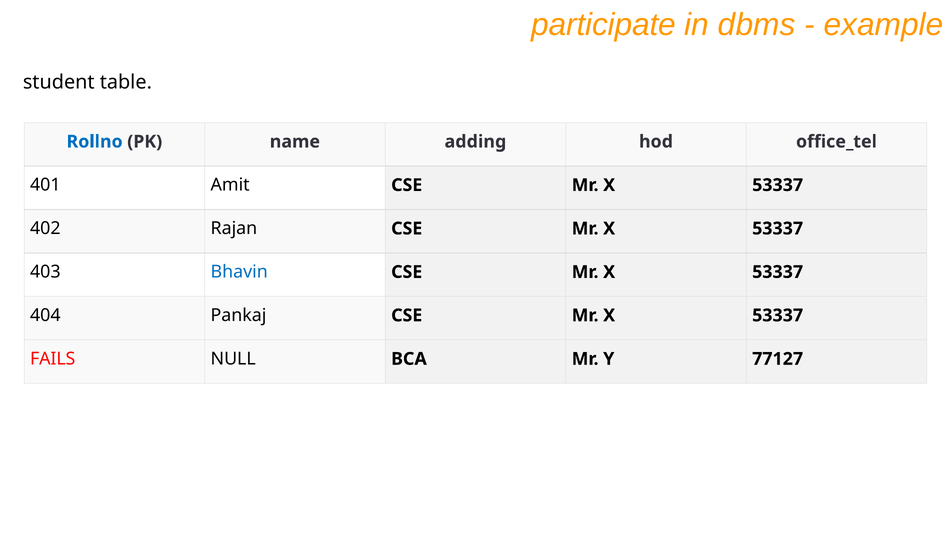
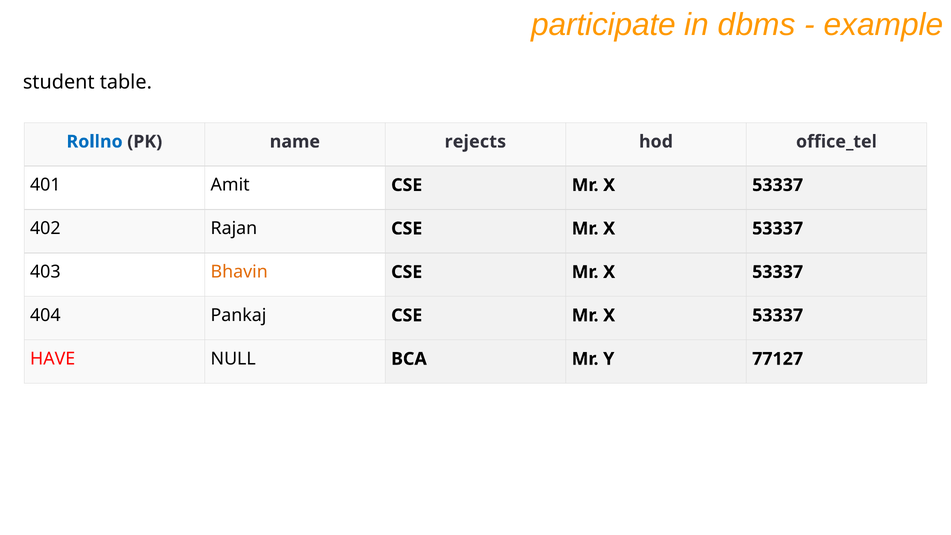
adding: adding -> rejects (475, 142)
Bhavin colour: blue -> orange (239, 272)
FAILS: FAILS -> HAVE (53, 359)
